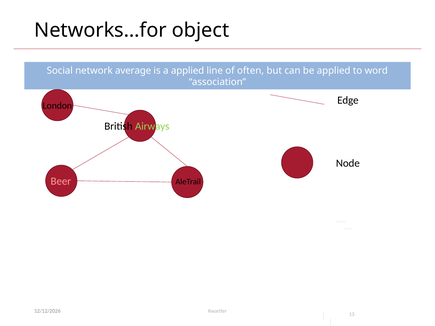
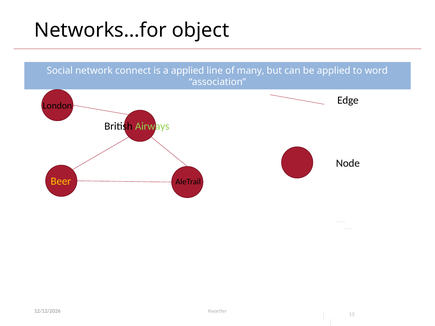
average: average -> connect (133, 71)
often: often -> many (251, 71)
Beer colour: pink -> yellow (61, 181)
